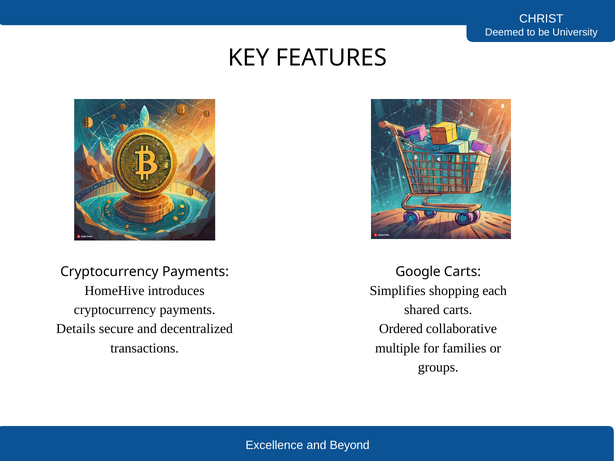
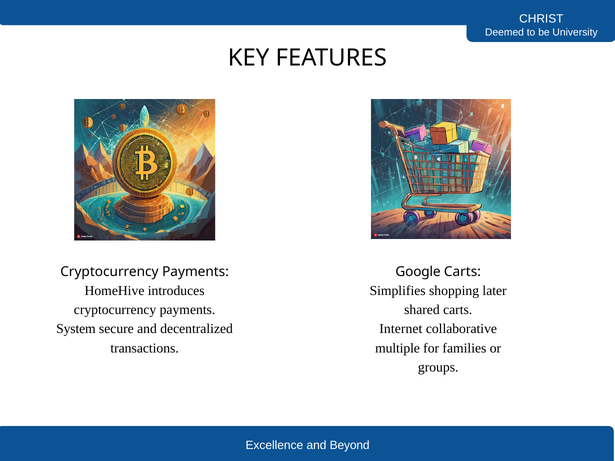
each: each -> later (495, 291)
Details: Details -> System (76, 329)
Ordered: Ordered -> Internet (401, 329)
